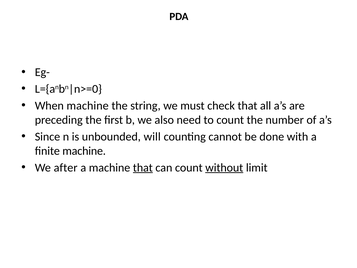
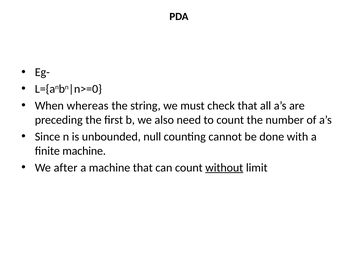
When machine: machine -> whereas (88, 106)
will: will -> null (152, 136)
that underline: present -> none (143, 167)
